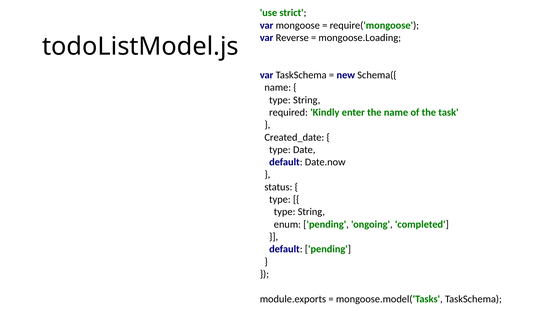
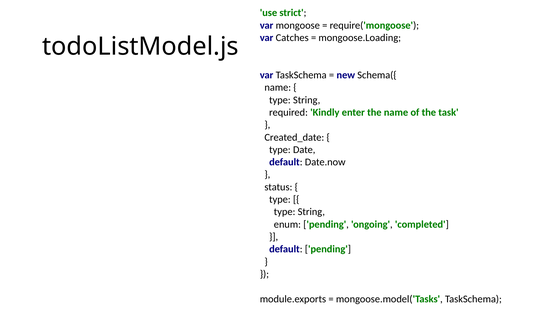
Reverse: Reverse -> Catches (292, 38)
